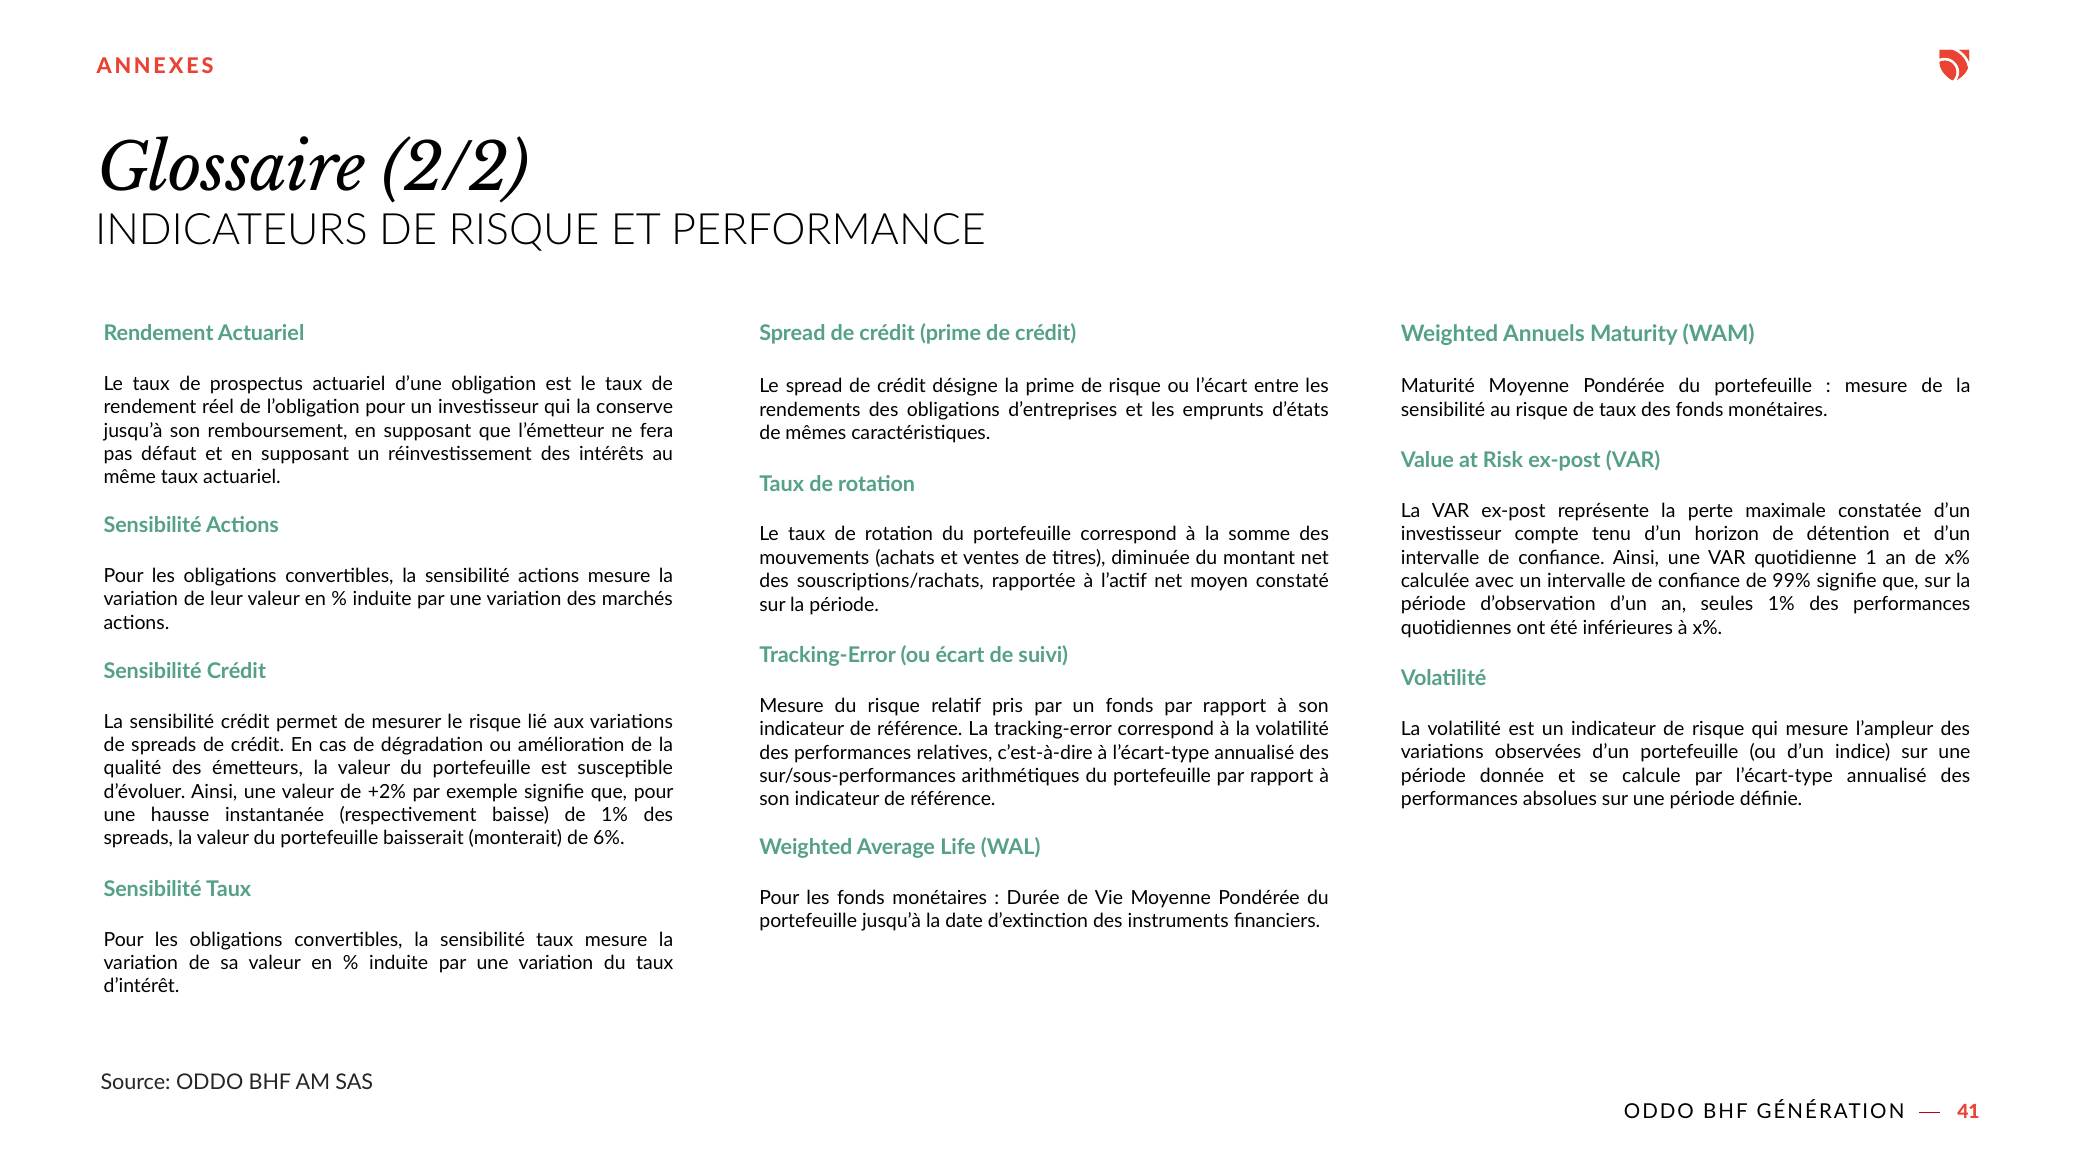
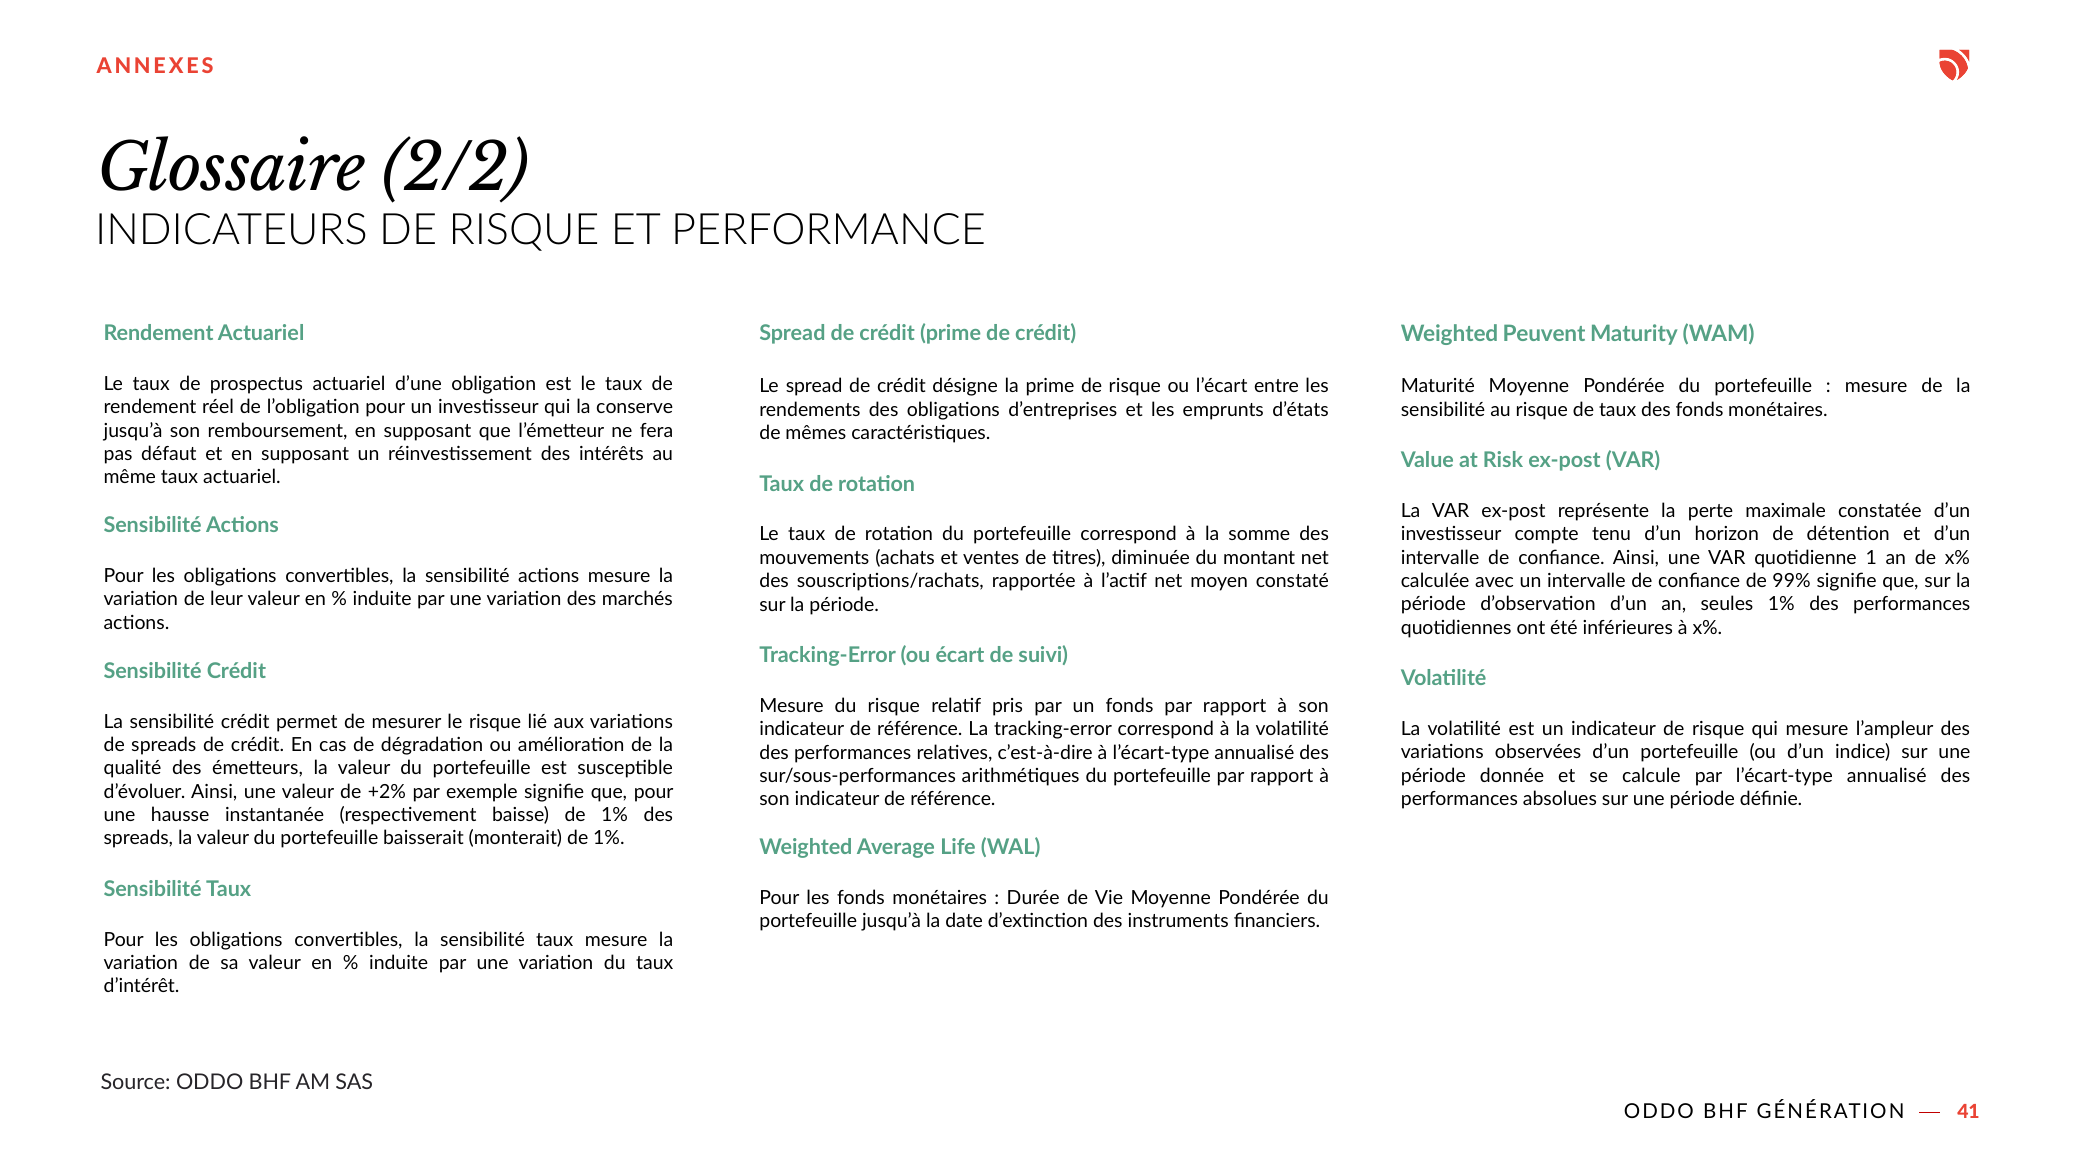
Annuels: Annuels -> Peuvent (1544, 334)
monterait de 6%: 6% -> 1% (609, 839)
